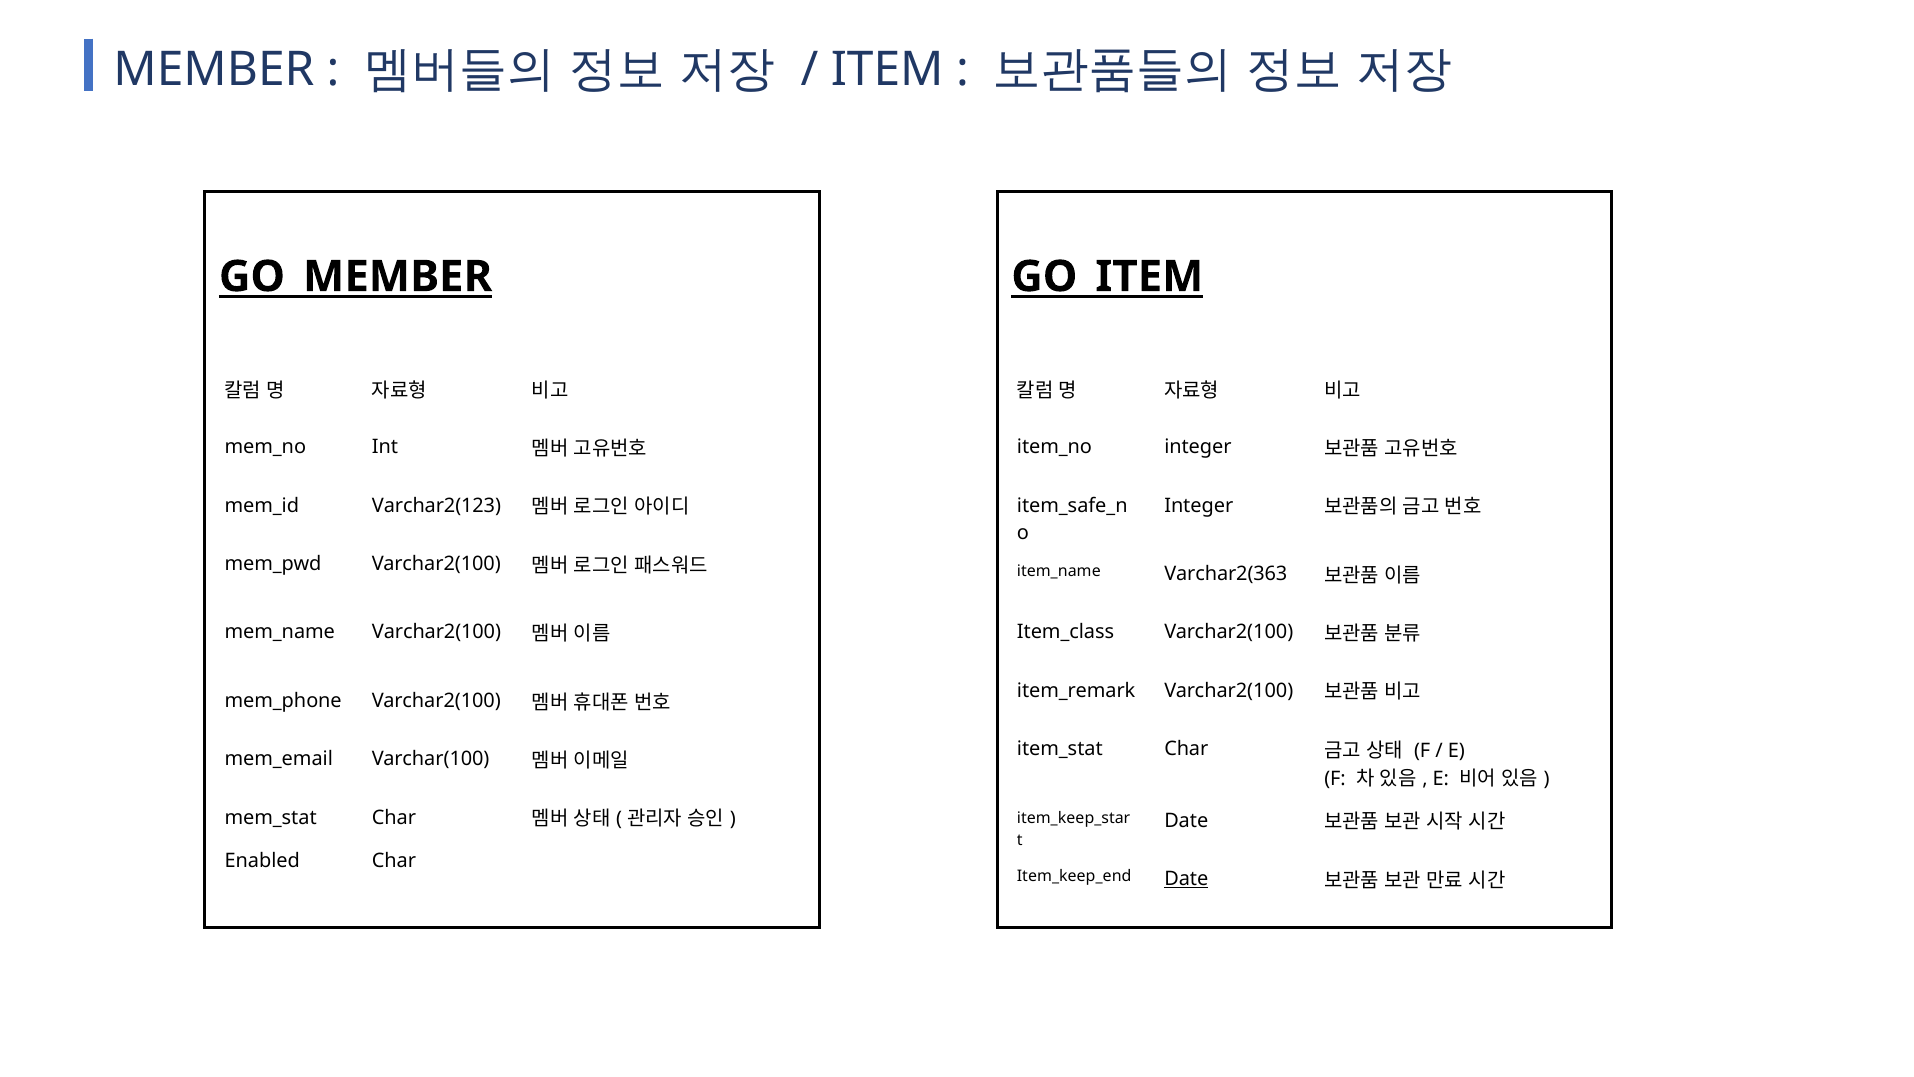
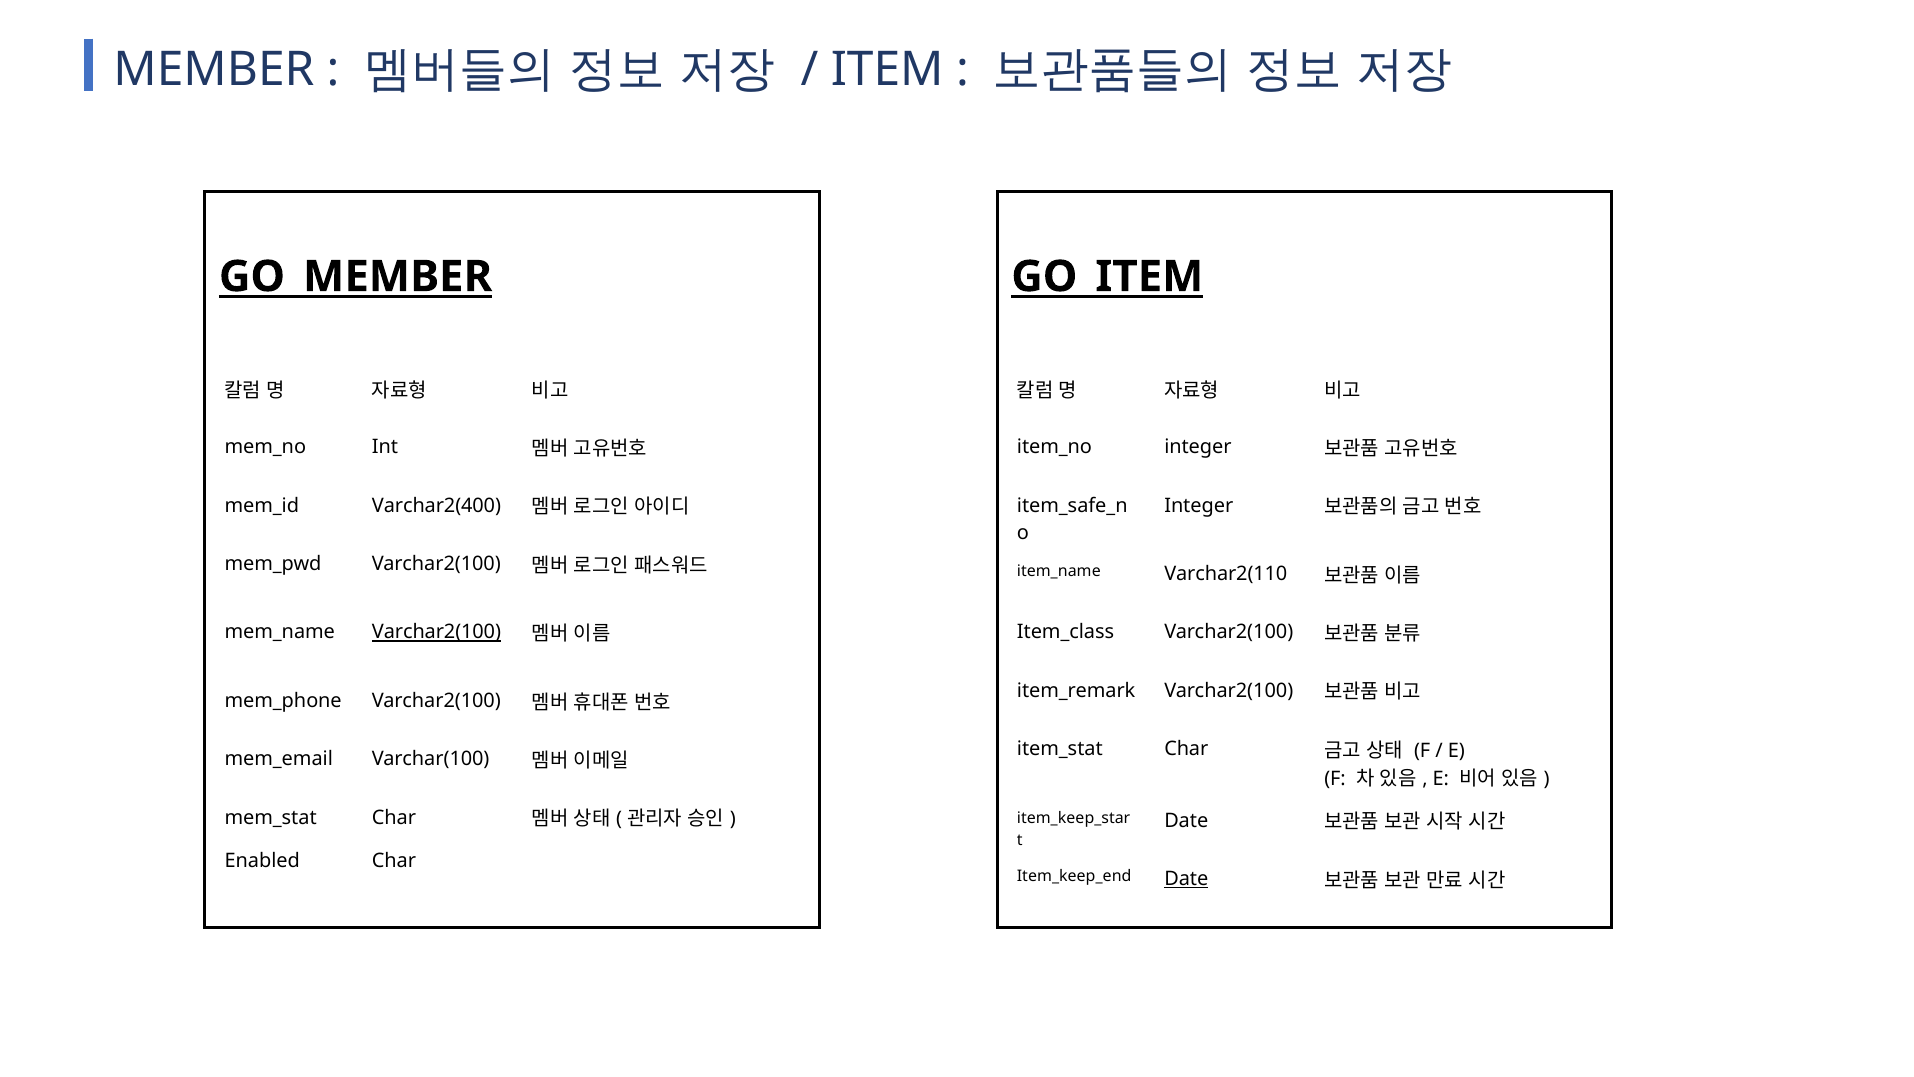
Varchar2(123: Varchar2(123 -> Varchar2(400 (437, 505)
Varchar2(363: Varchar2(363 -> Varchar2(110 (1226, 574)
Varchar2(100 underline: none -> present (437, 632)
